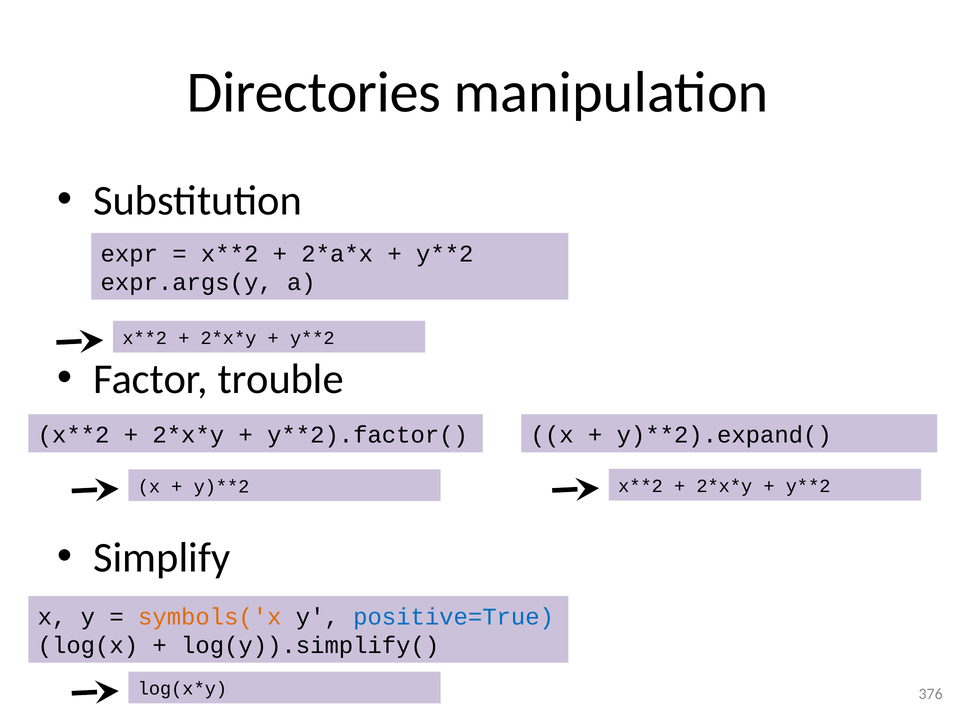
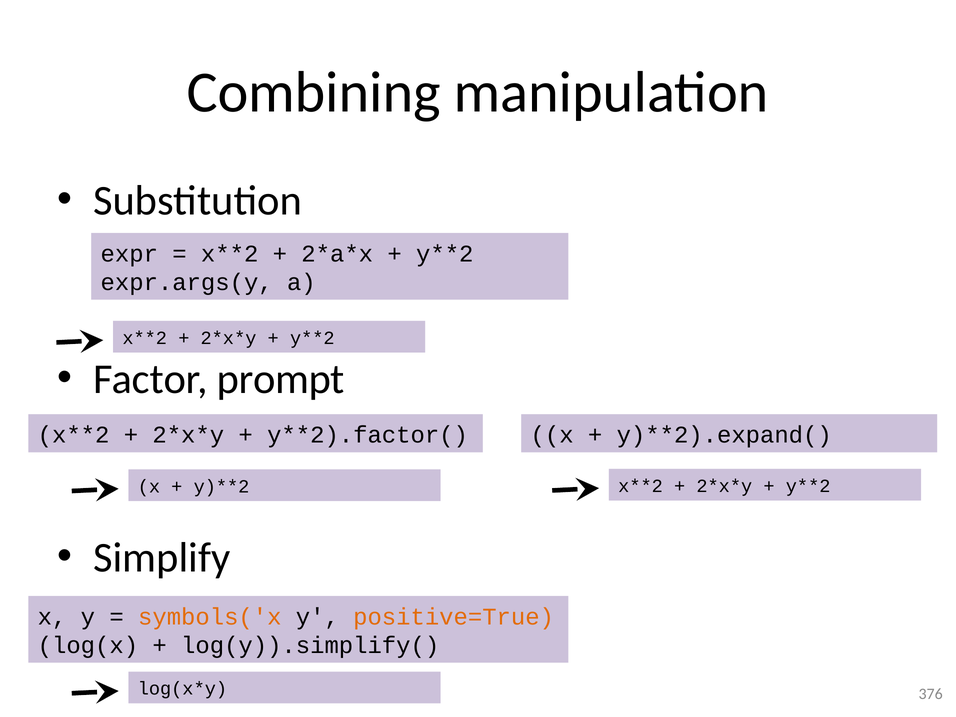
Directories: Directories -> Combining (314, 93)
trouble: trouble -> prompt (281, 379)
positive=True colour: blue -> orange (454, 617)
